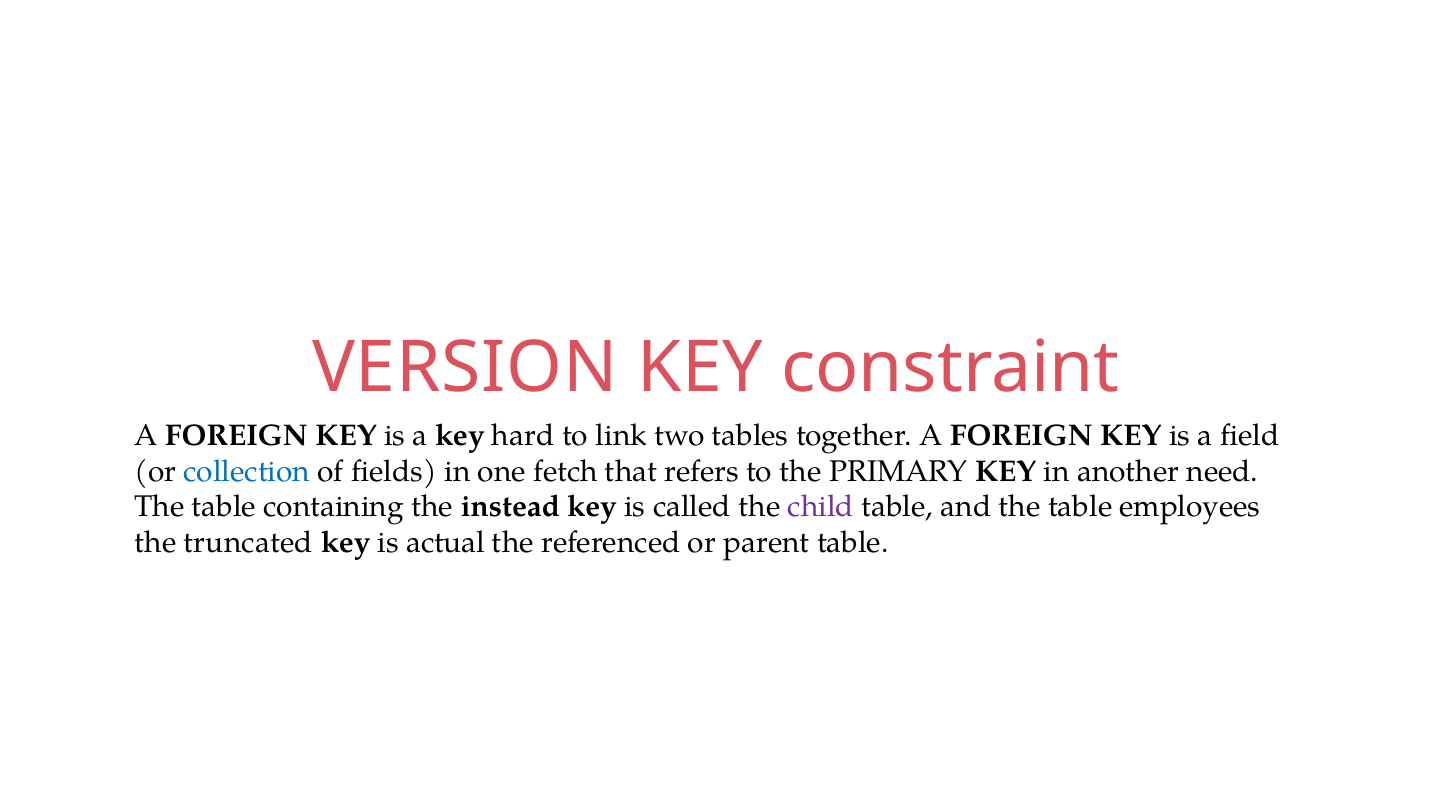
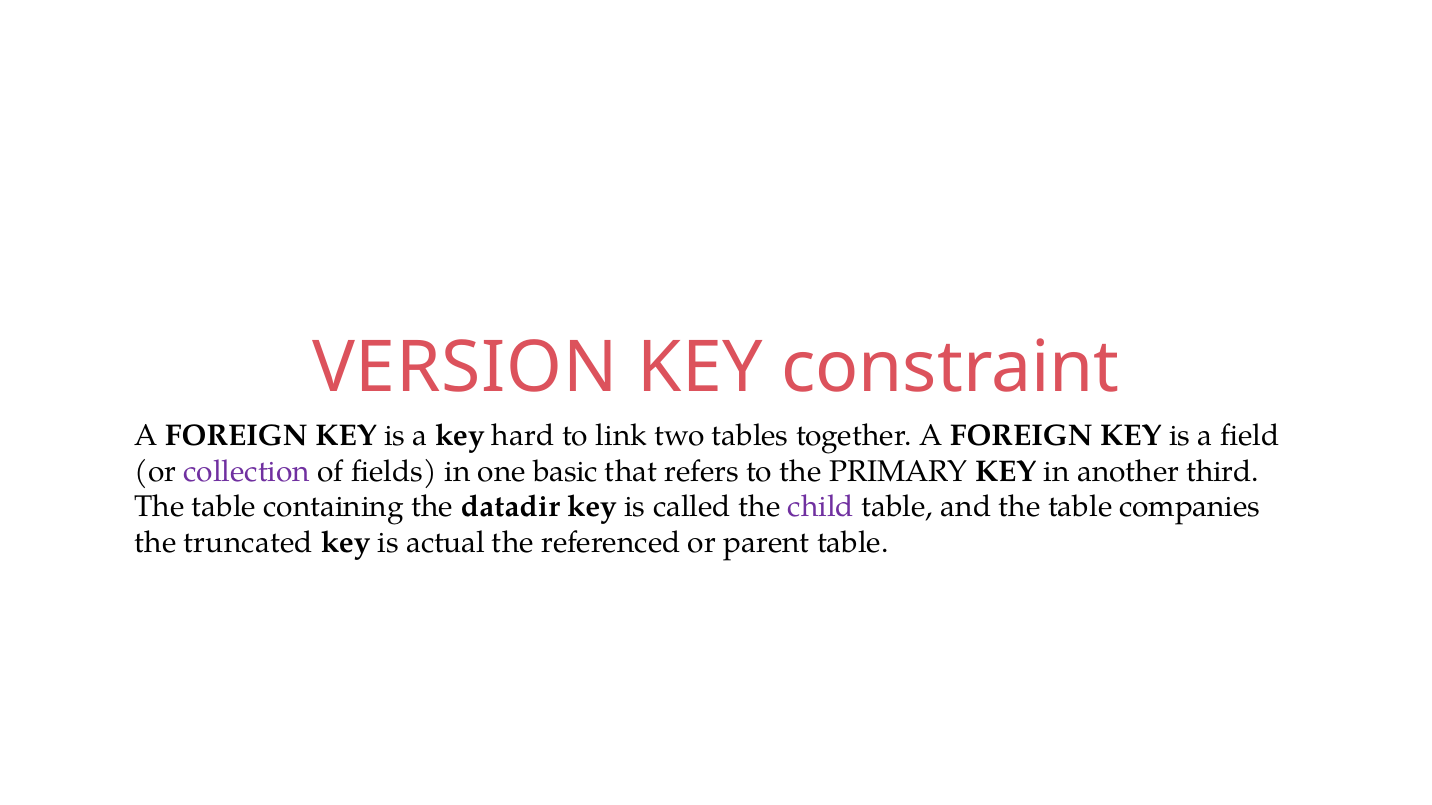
collection colour: blue -> purple (247, 471)
fetch: fetch -> basic (566, 471)
need: need -> third (1223, 471)
instead: instead -> datadir (510, 507)
employees: employees -> companies (1190, 507)
